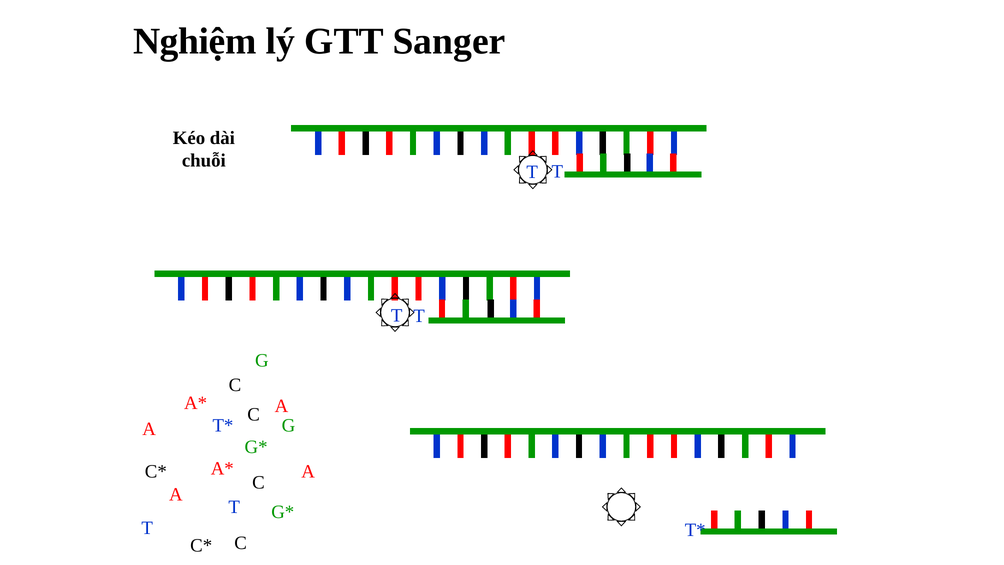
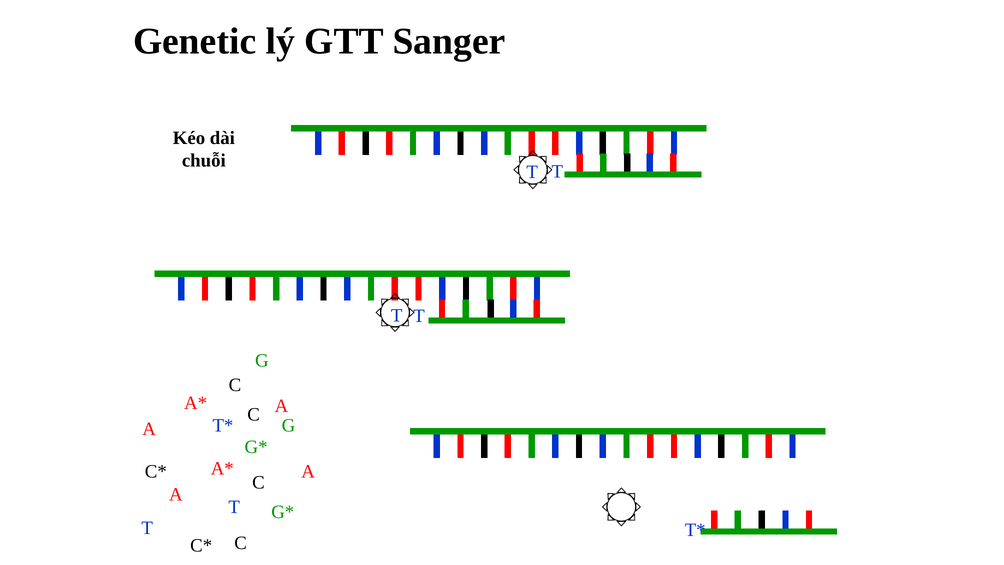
Nghiệm: Nghiệm -> Genetic (195, 42)
